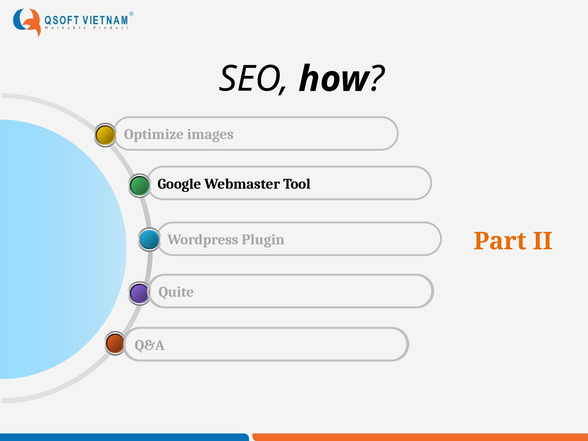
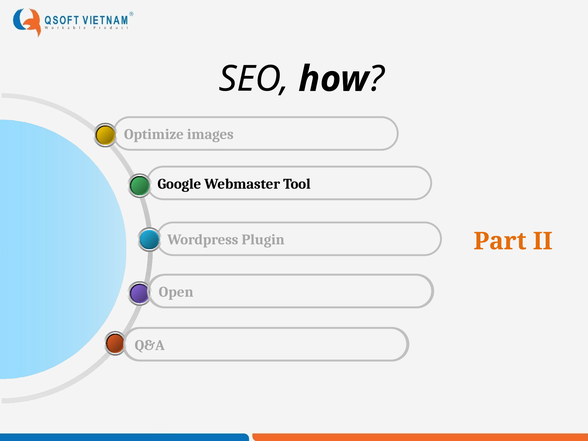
Quite: Quite -> Open (176, 292)
